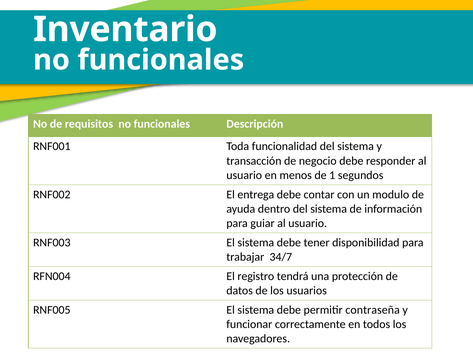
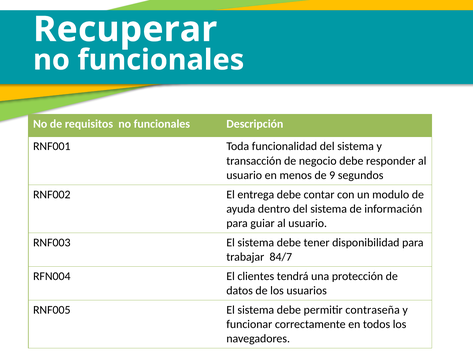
Inventario: Inventario -> Recuperar (125, 29)
1: 1 -> 9 (332, 175)
34/7: 34/7 -> 84/7 (281, 257)
registro: registro -> clientes (256, 276)
